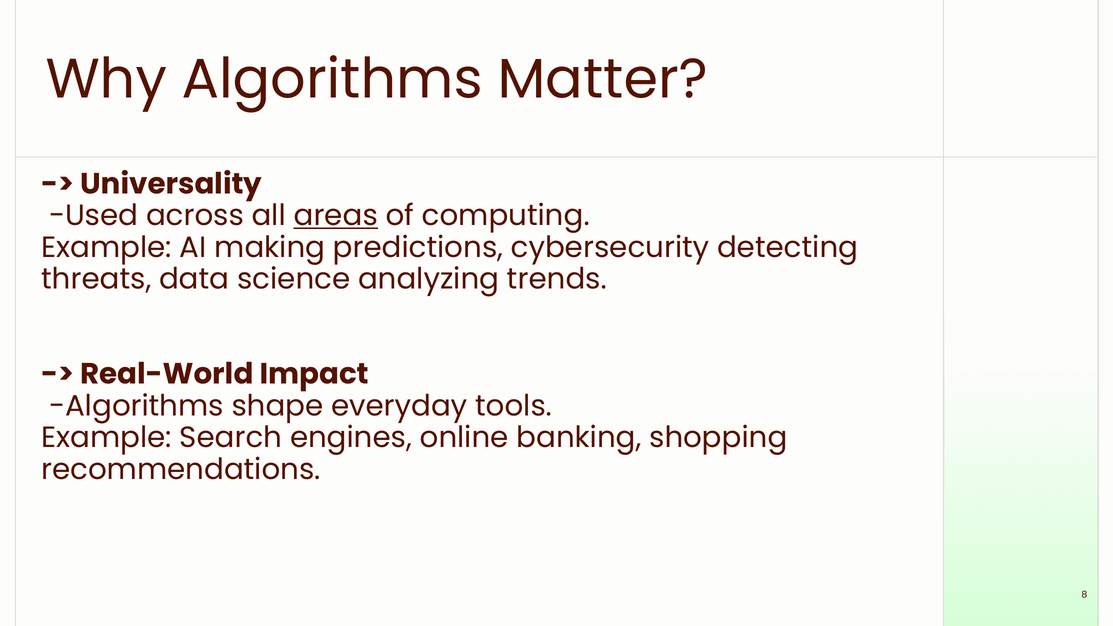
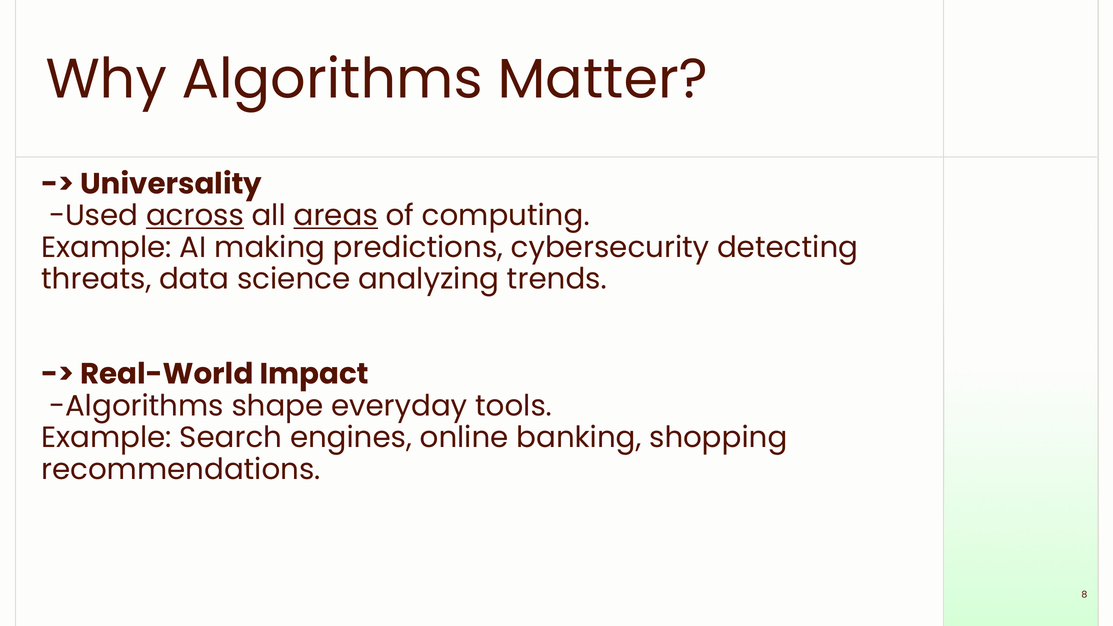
across underline: none -> present (195, 216)
